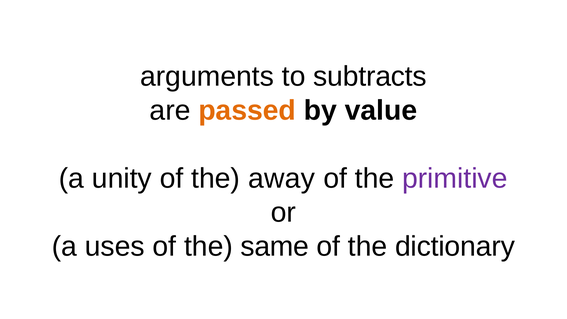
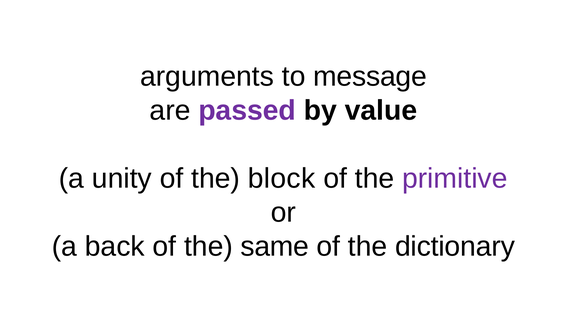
subtracts: subtracts -> message (370, 76)
passed colour: orange -> purple (247, 110)
away: away -> block (282, 178)
uses: uses -> back (115, 246)
